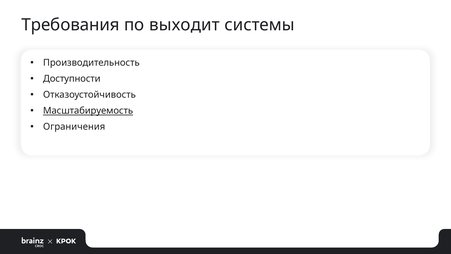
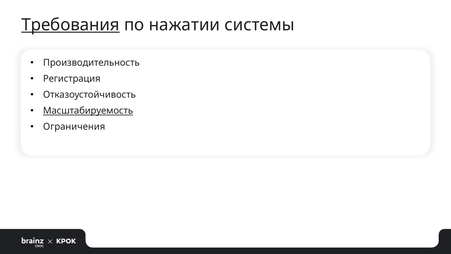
Требования underline: none -> present (71, 25)
выходит: выходит -> нажатии (184, 25)
Доступности: Доступности -> Регистрация (72, 79)
